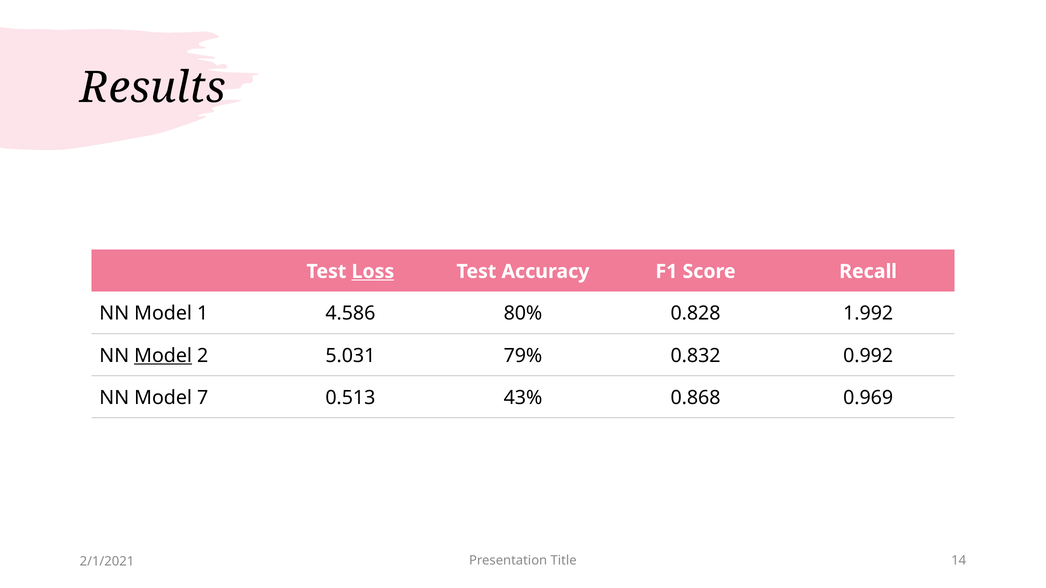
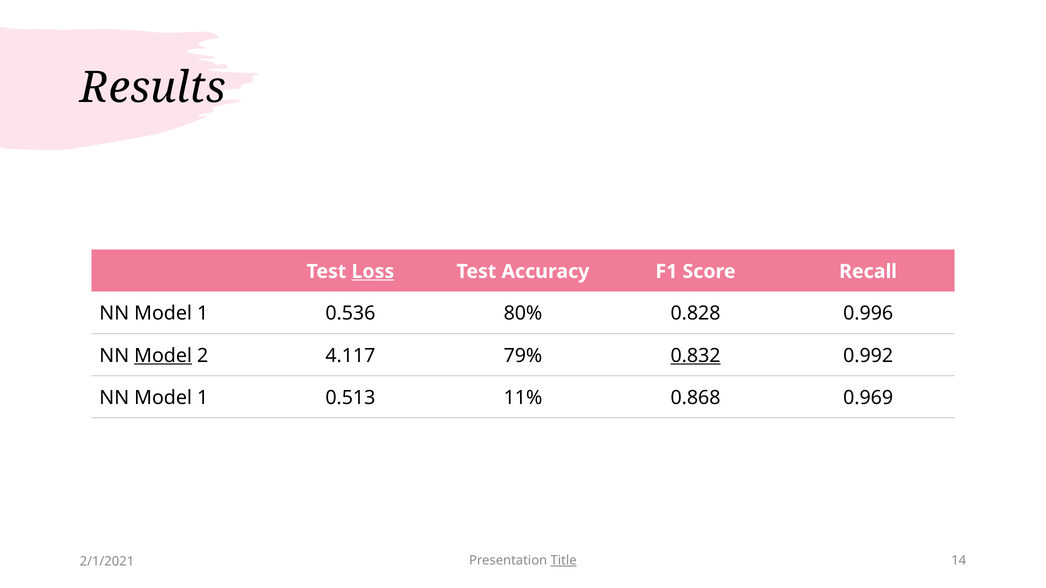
4.586: 4.586 -> 0.536 (350, 314)
1.992: 1.992 -> 0.996 (868, 314)
5.031: 5.031 -> 4.117 (350, 356)
0.832 underline: none -> present (696, 356)
7: 7 -> 1 (203, 398)
43%: 43% -> 11% (523, 398)
Title underline: none -> present (564, 561)
